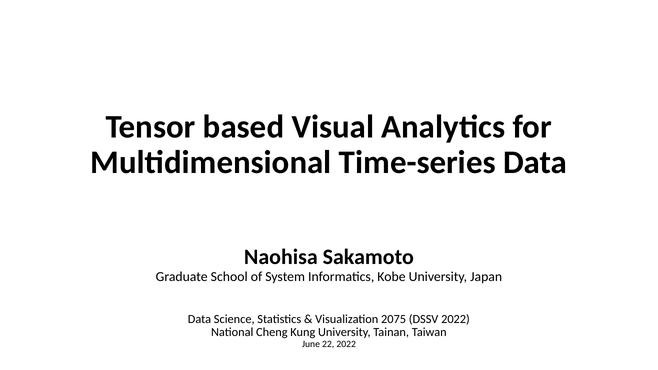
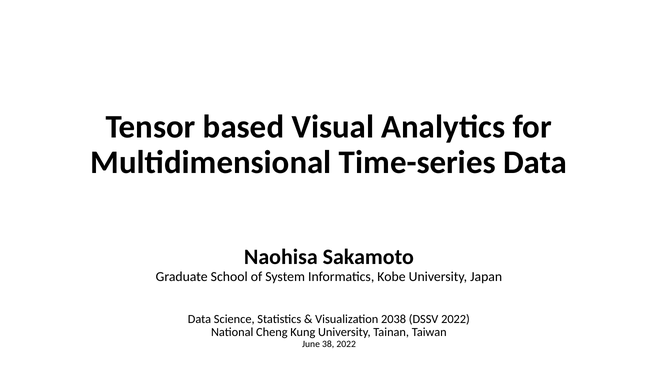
2075: 2075 -> 2038 (394, 319)
22: 22 -> 38 (328, 344)
